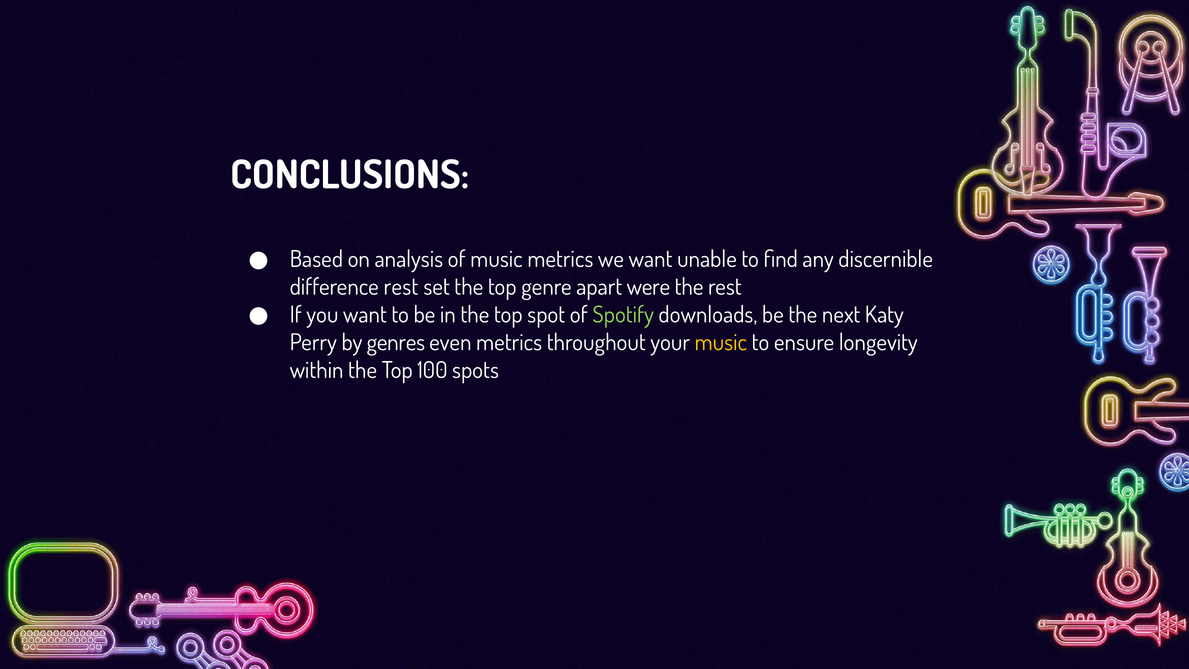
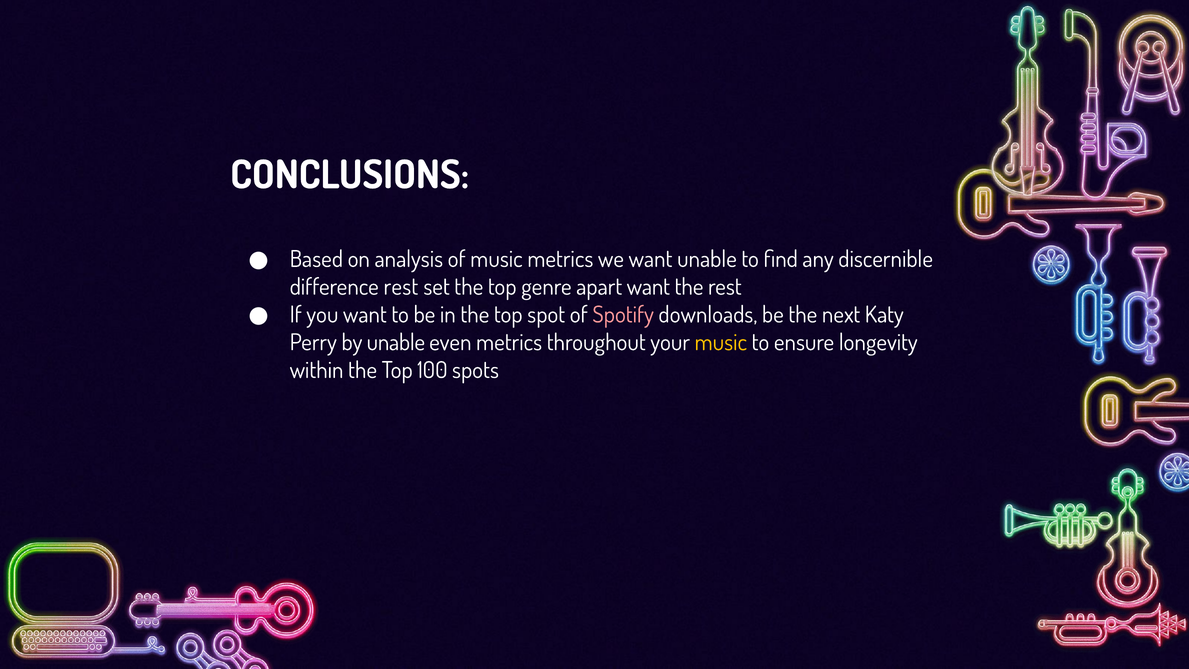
apart were: were -> want (648, 287)
Spotify colour: light green -> pink (623, 315)
by genres: genres -> unable (396, 343)
